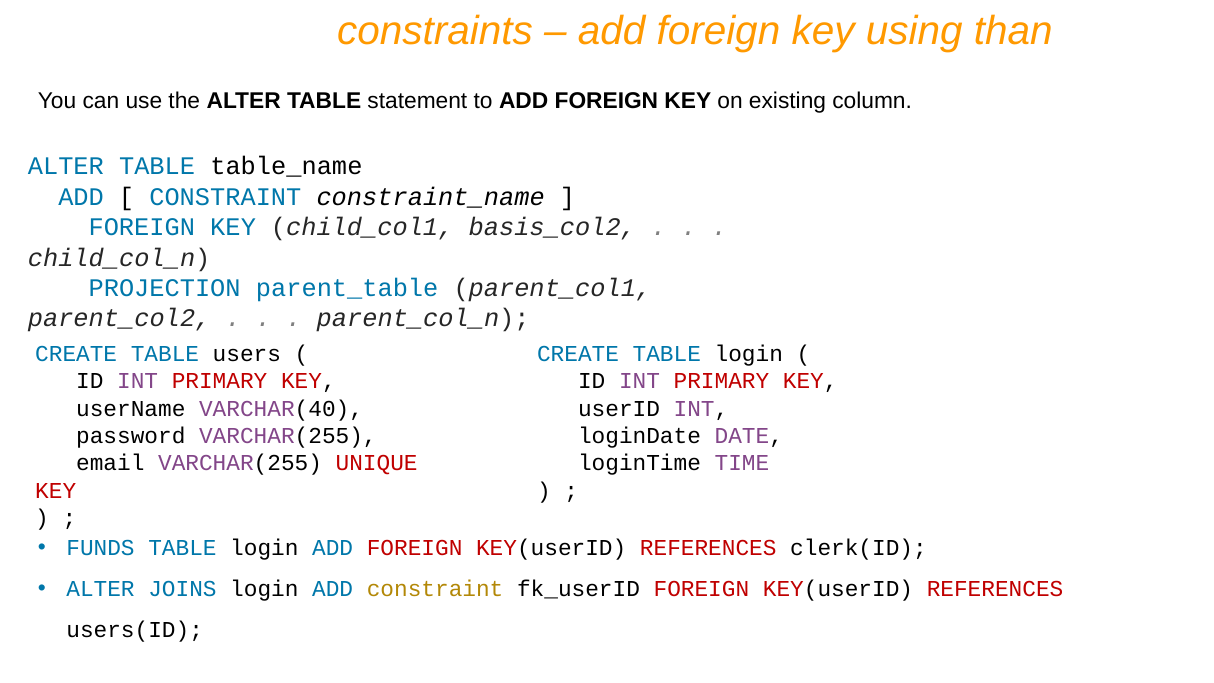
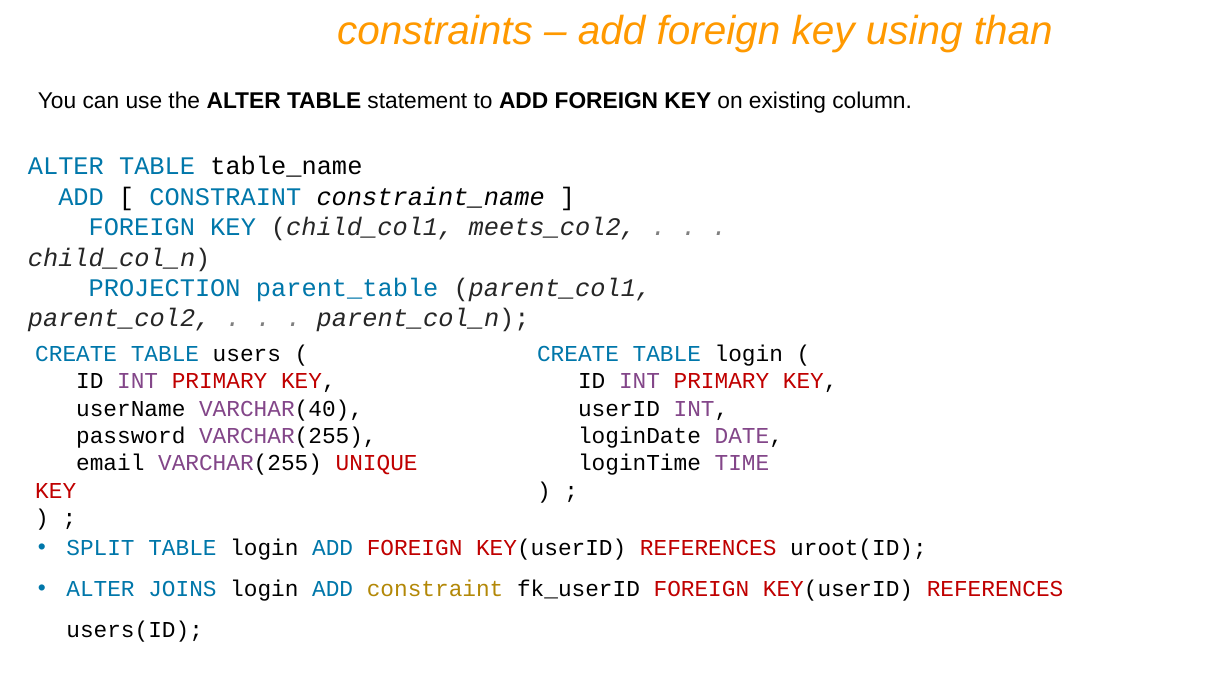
basis_col2: basis_col2 -> meets_col2 (552, 227)
FUNDS: FUNDS -> SPLIT (100, 548)
clerk(ID: clerk(ID -> uroot(ID (858, 548)
